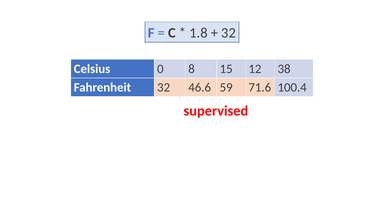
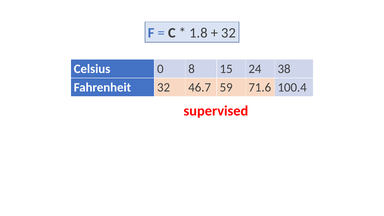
12: 12 -> 24 (255, 69)
46.6: 46.6 -> 46.7 (200, 87)
